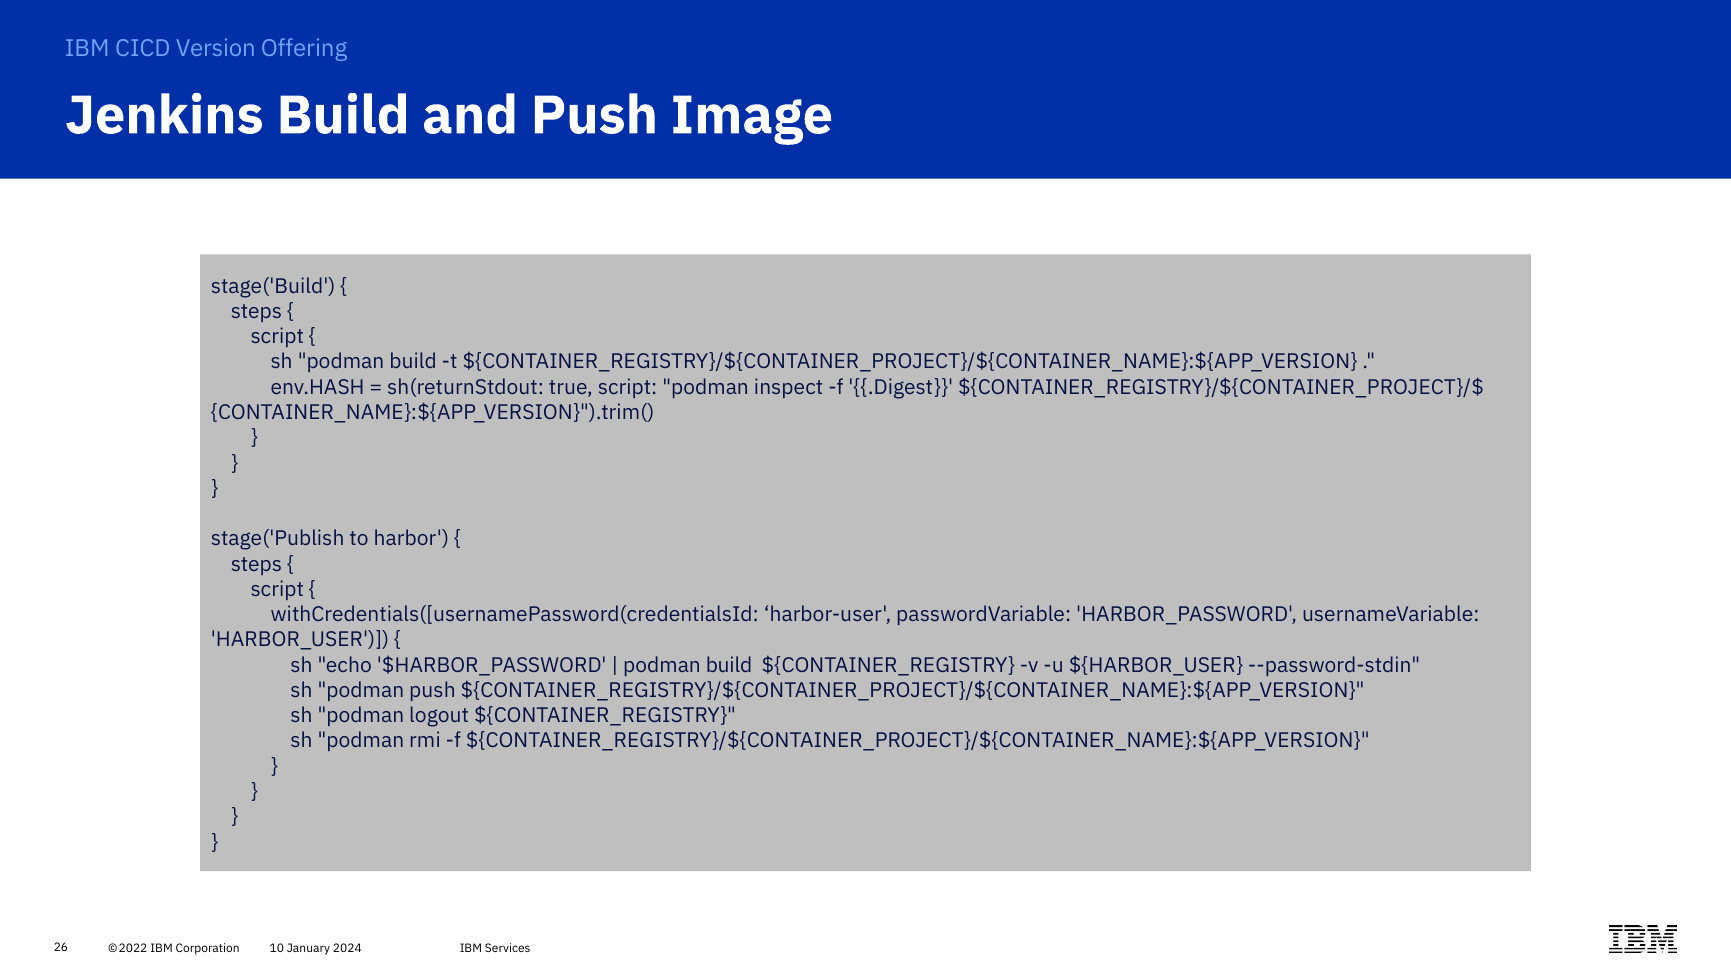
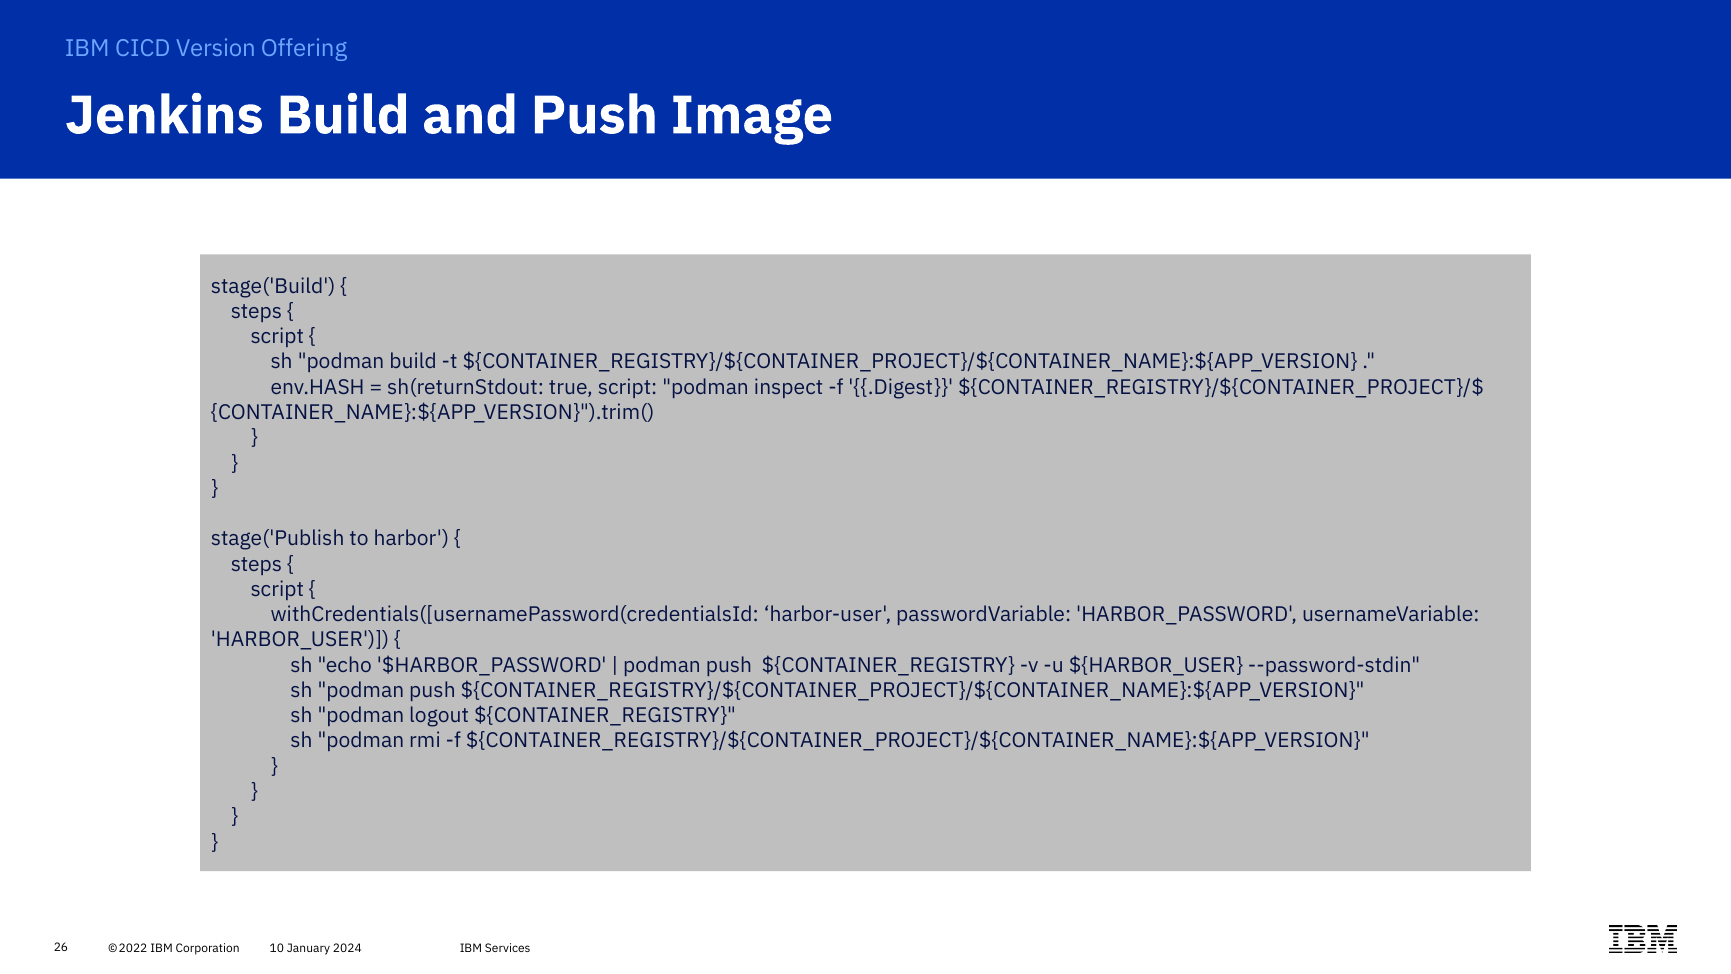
build: build -> push (729, 665)
